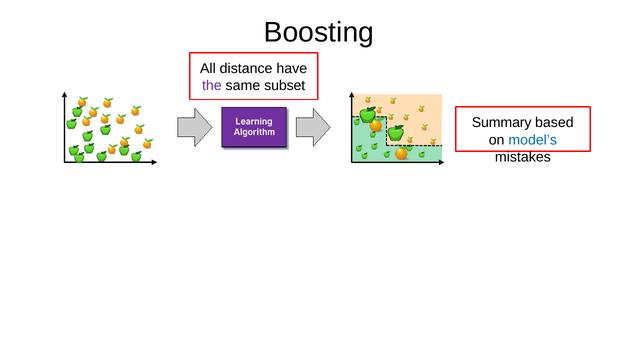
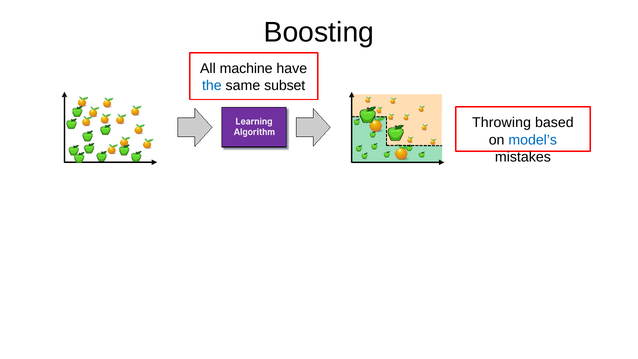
distance: distance -> machine (246, 69)
the colour: purple -> blue (212, 86)
Summary: Summary -> Throwing (502, 123)
